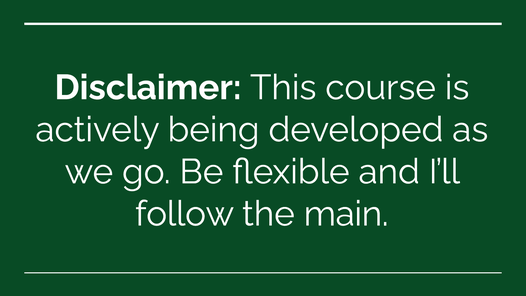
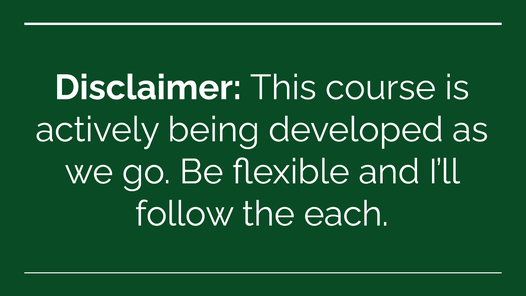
main: main -> each (346, 214)
